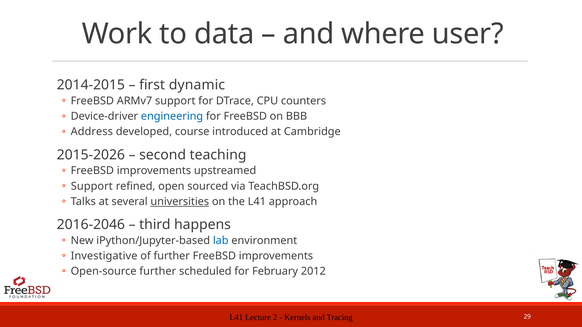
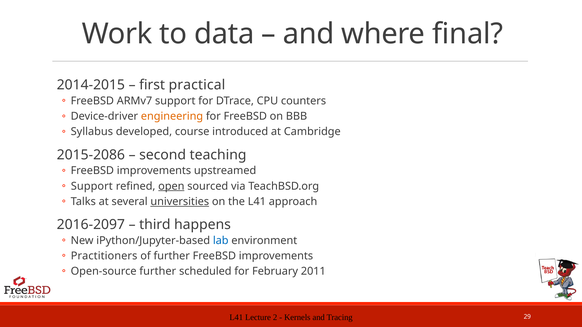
user: user -> final (468, 34)
dynamic: dynamic -> practical (197, 85)
engineering colour: blue -> orange (172, 116)
Address: Address -> Syllabus (92, 132)
2015-2026: 2015-2026 -> 2015-2086 (91, 155)
open underline: none -> present (171, 186)
2016-2046: 2016-2046 -> 2016-2097 (91, 225)
Investigative: Investigative -> Practitioners (104, 256)
2012: 2012 -> 2011 (313, 272)
